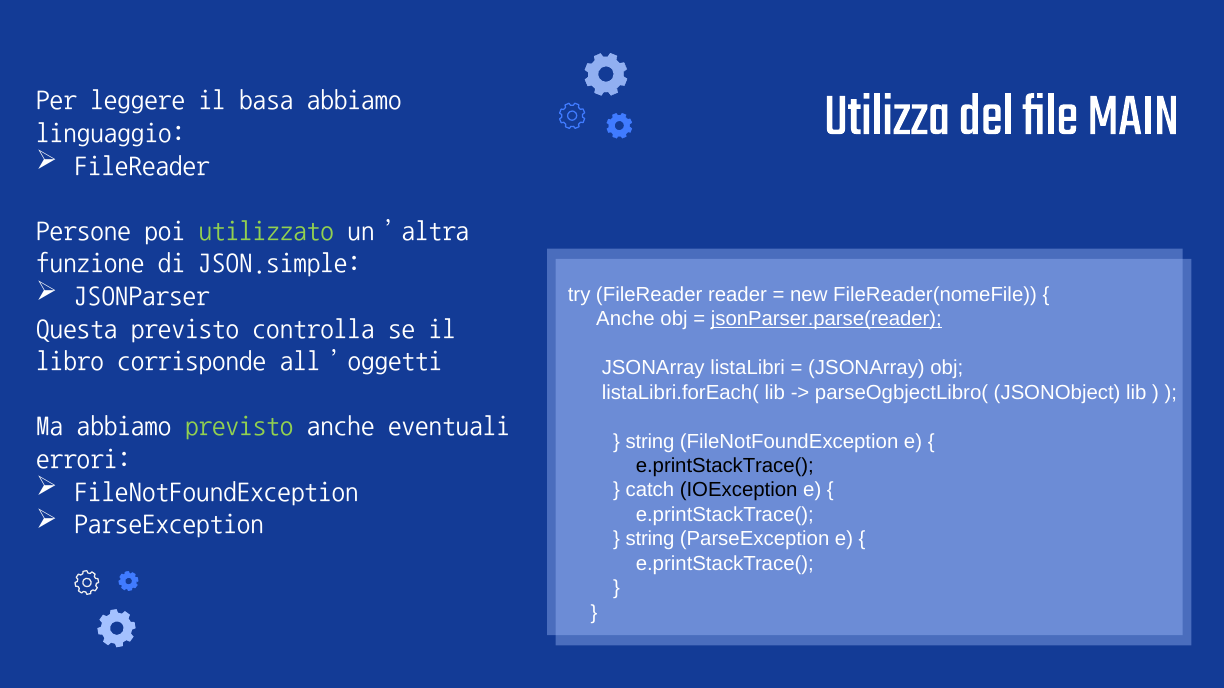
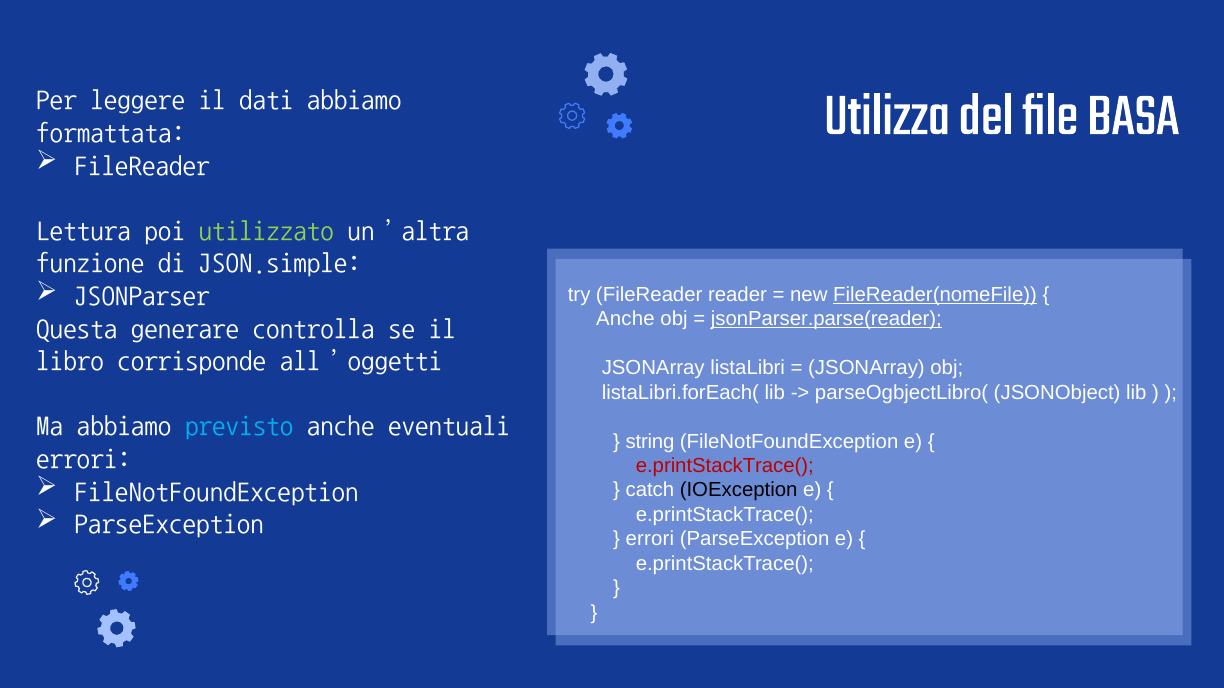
basa: basa -> dati (266, 100)
MAIN: MAIN -> BASA (1133, 114)
linguaggio: linguaggio -> formattata (111, 133)
Persone: Persone -> Lettura (84, 231)
FileReader(nomeFile underline: none -> present (935, 295)
Questa previsto: previsto -> generare (185, 328)
previsto colour: light green -> light blue (239, 426)
e.printStackTrace( colour: black -> red (725, 466)
string: string -> errori (650, 540)
